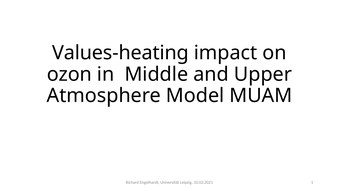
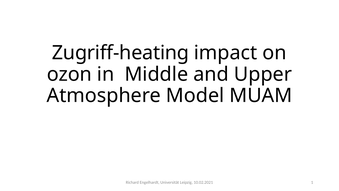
Values-heating: Values-heating -> Zugriff-heating (121, 53)
